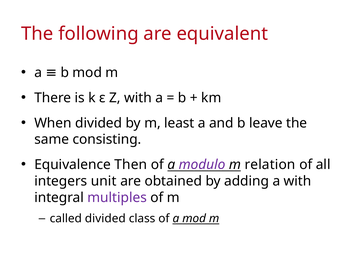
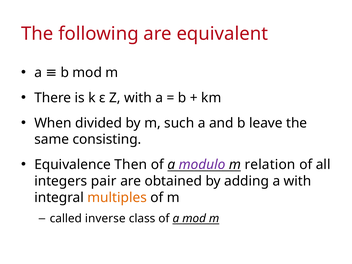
least: least -> such (179, 123)
unit: unit -> pair (104, 181)
multiples colour: purple -> orange (117, 198)
called divided: divided -> inverse (105, 219)
